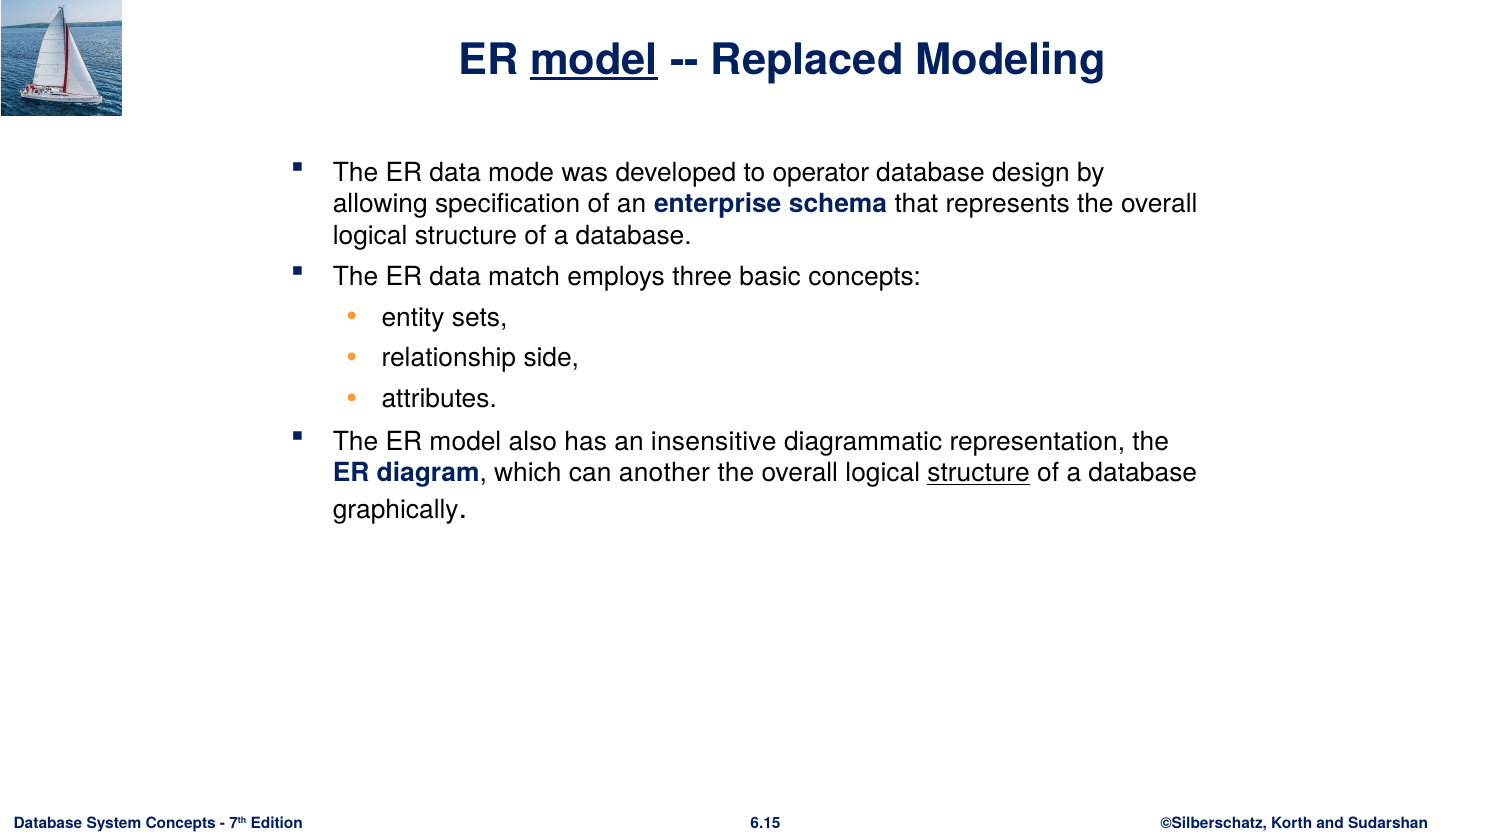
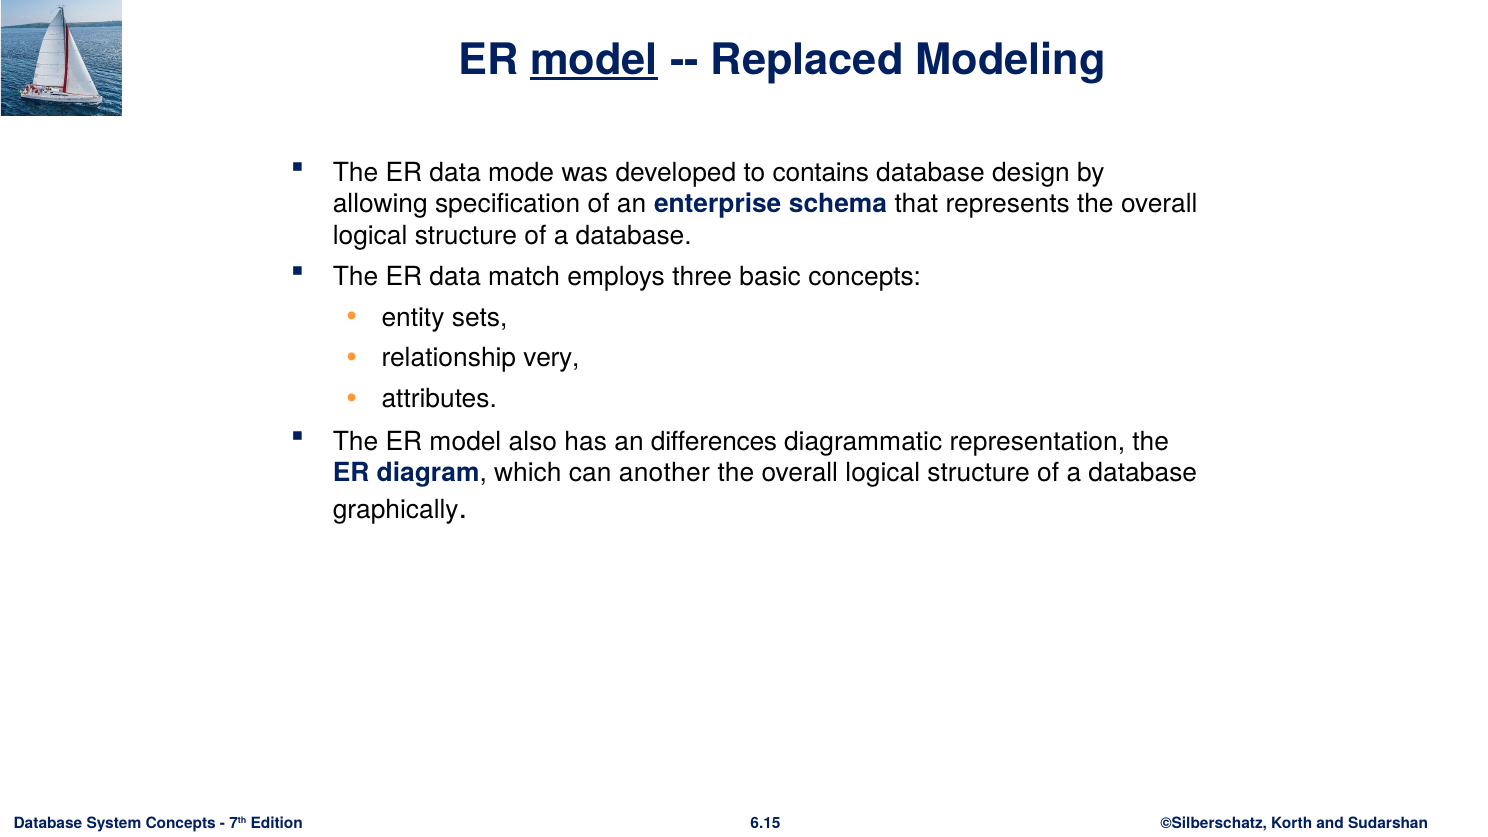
operator: operator -> contains (821, 172)
side: side -> very (551, 358)
insensitive: insensitive -> differences (714, 442)
structure underline: present -> none (979, 473)
